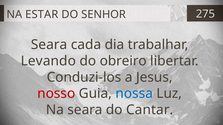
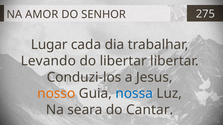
ESTAR: ESTAR -> AMOR (42, 14)
Seara: Seara -> Lugar (49, 45)
do obreiro: obreiro -> libertar (123, 61)
nosso colour: red -> orange (56, 94)
